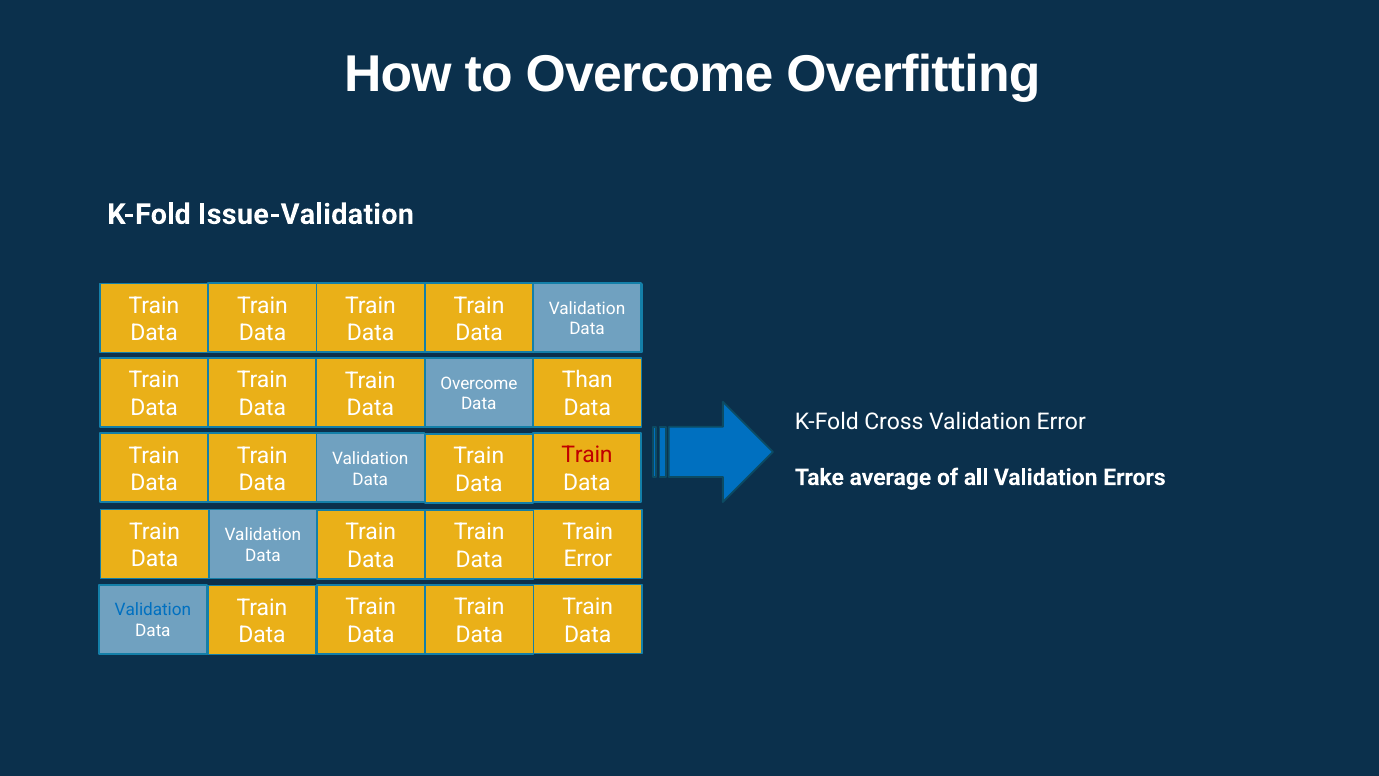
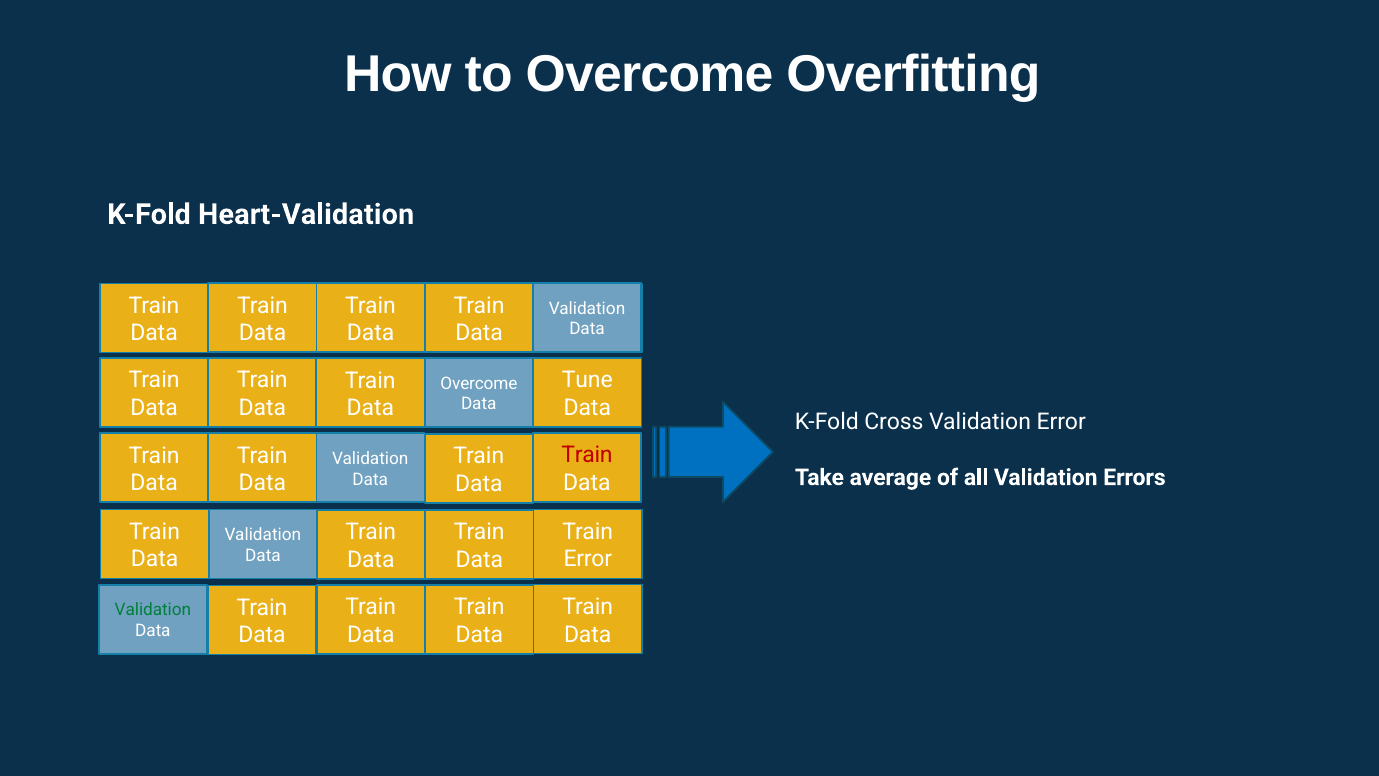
Issue-Validation: Issue-Validation -> Heart-Validation (306, 214)
Than: Than -> Tune (587, 380)
Validation colour: blue -> green (153, 610)
